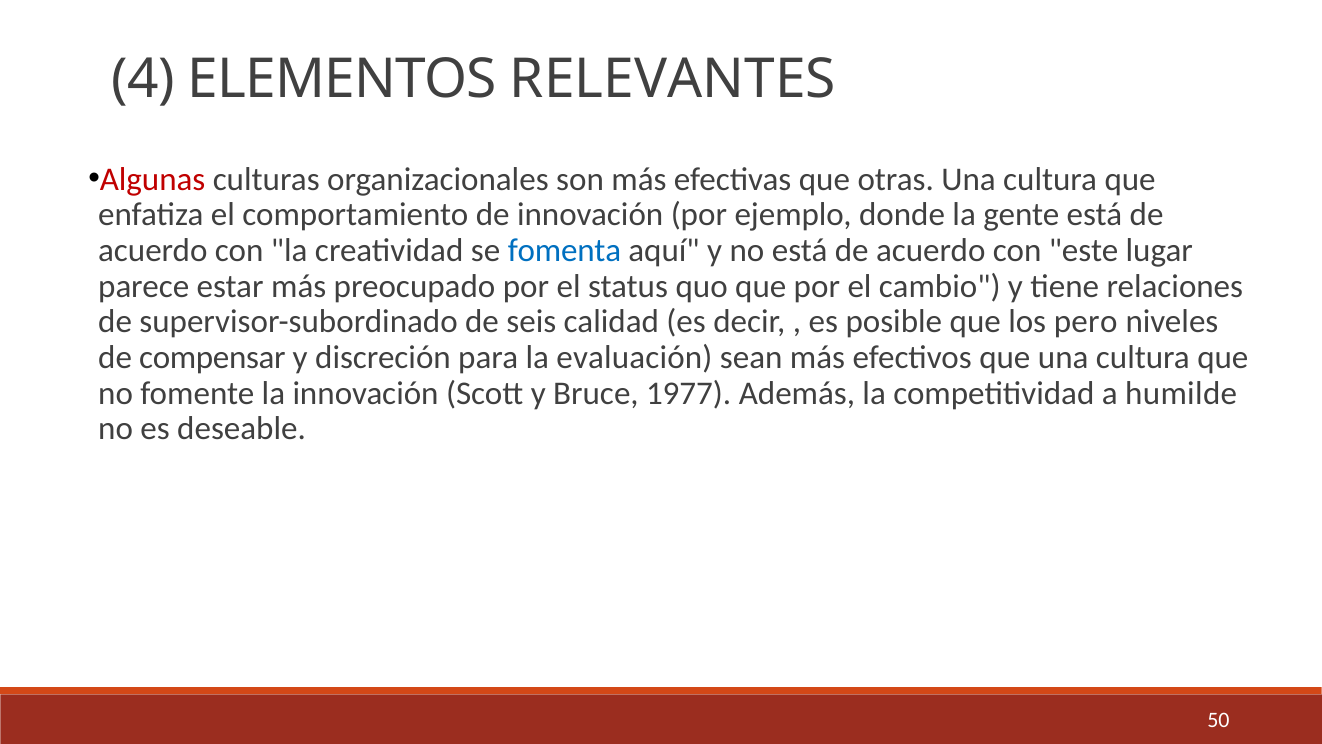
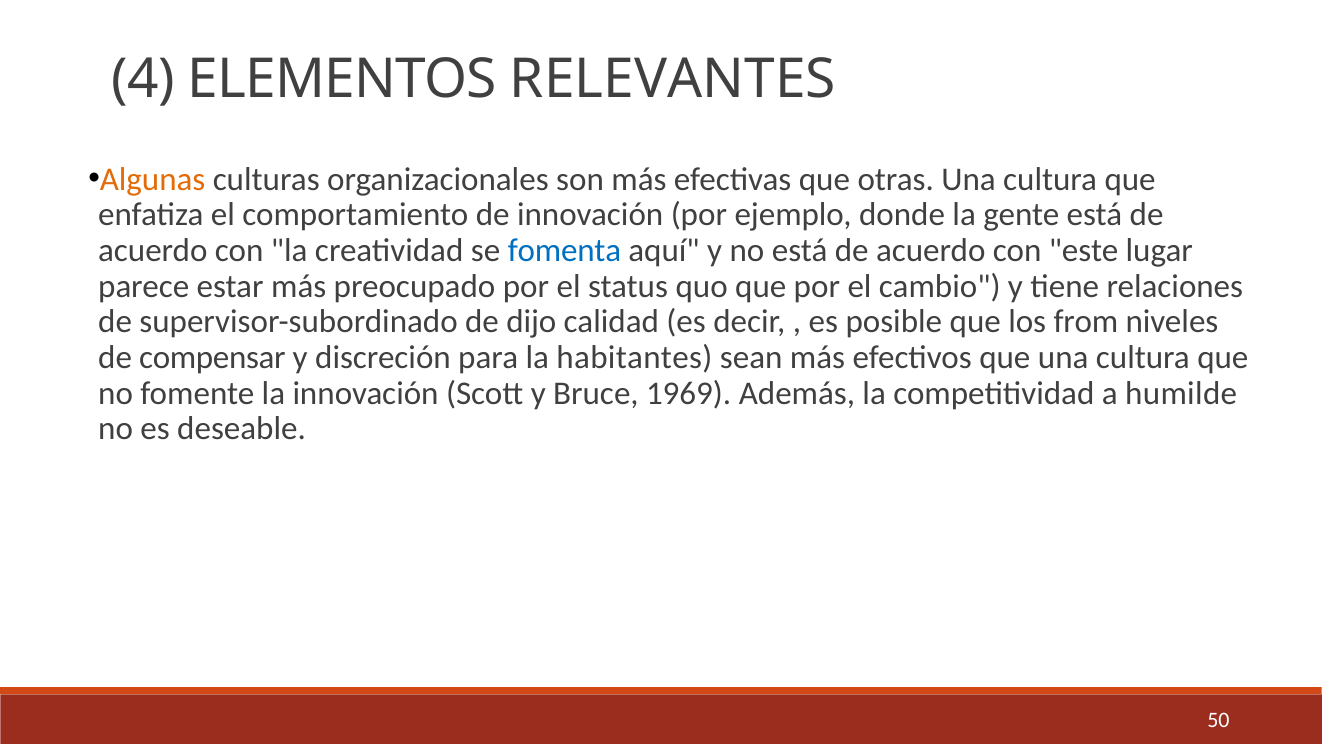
Algunas colour: red -> orange (153, 179)
seis: seis -> dijo (531, 322)
pero: pero -> from (1086, 322)
evaluación: evaluación -> habitantes (634, 357)
1977: 1977 -> 1969 (689, 393)
